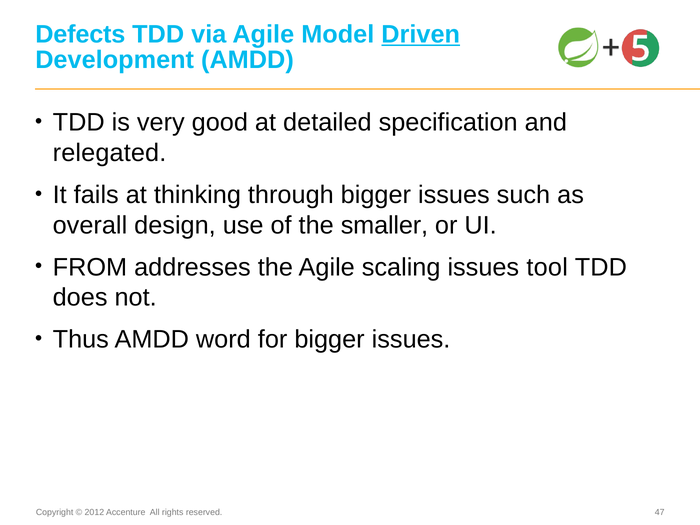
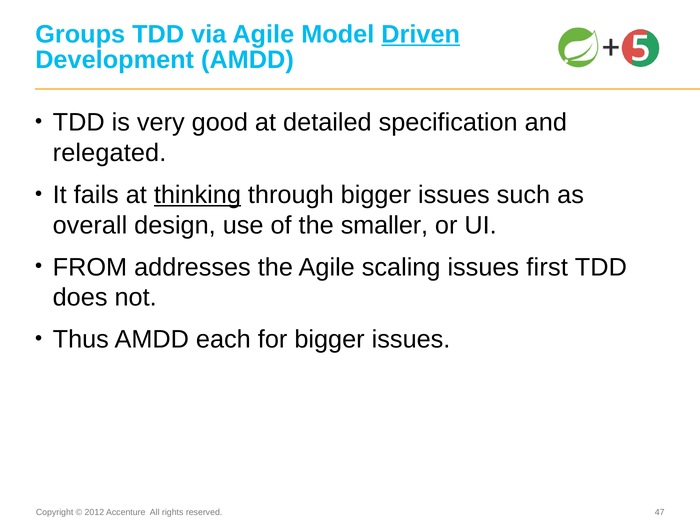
Defects: Defects -> Groups (80, 34)
thinking underline: none -> present (197, 195)
tool: tool -> first (547, 267)
word: word -> each (223, 340)
